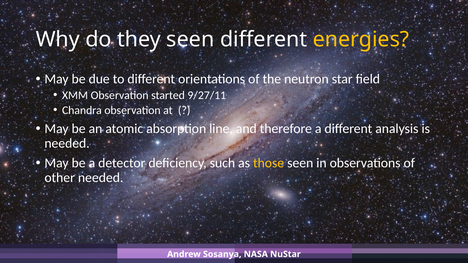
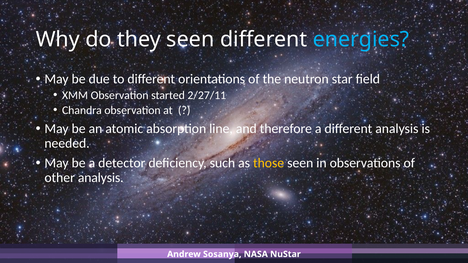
energies colour: yellow -> light blue (361, 39)
9/27/11: 9/27/11 -> 2/27/11 (207, 95)
other needed: needed -> analysis (101, 178)
